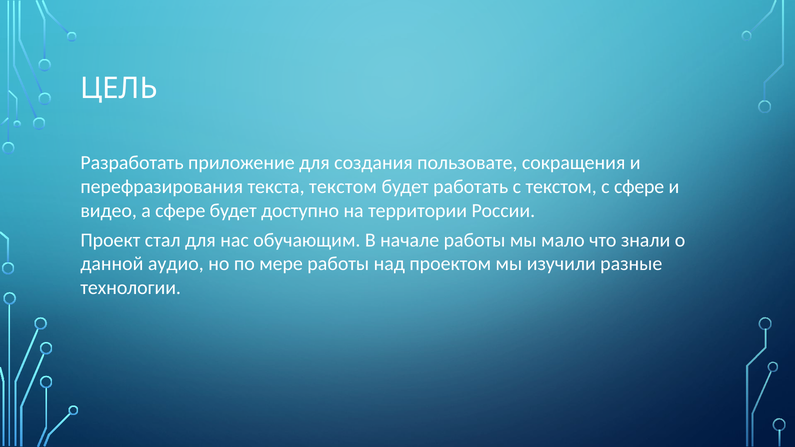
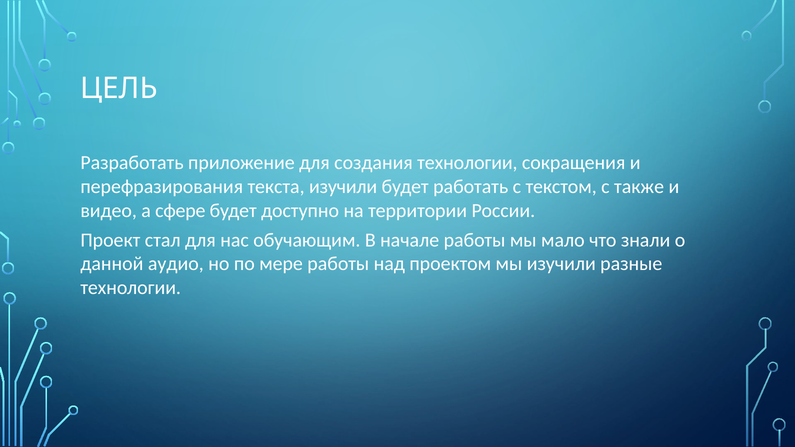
создания пользовате: пользовате -> технологии (467, 163)
текста текстом: текстом -> изучили (343, 187)
с сфере: сфере -> также (639, 187)
